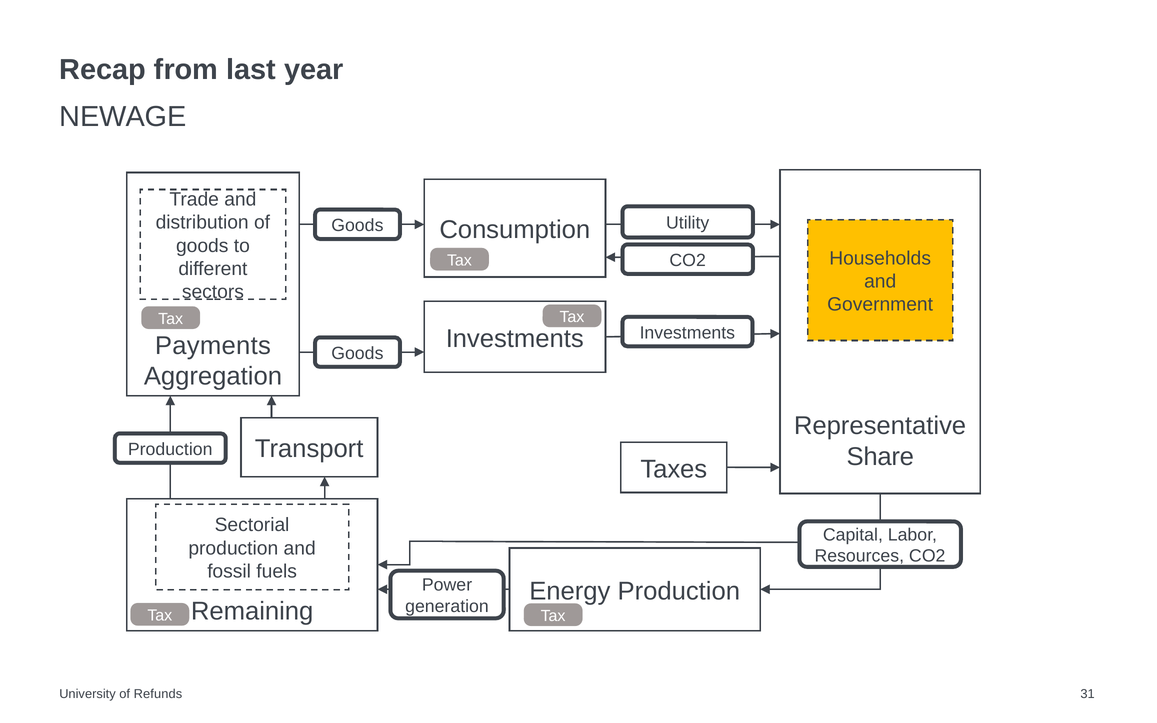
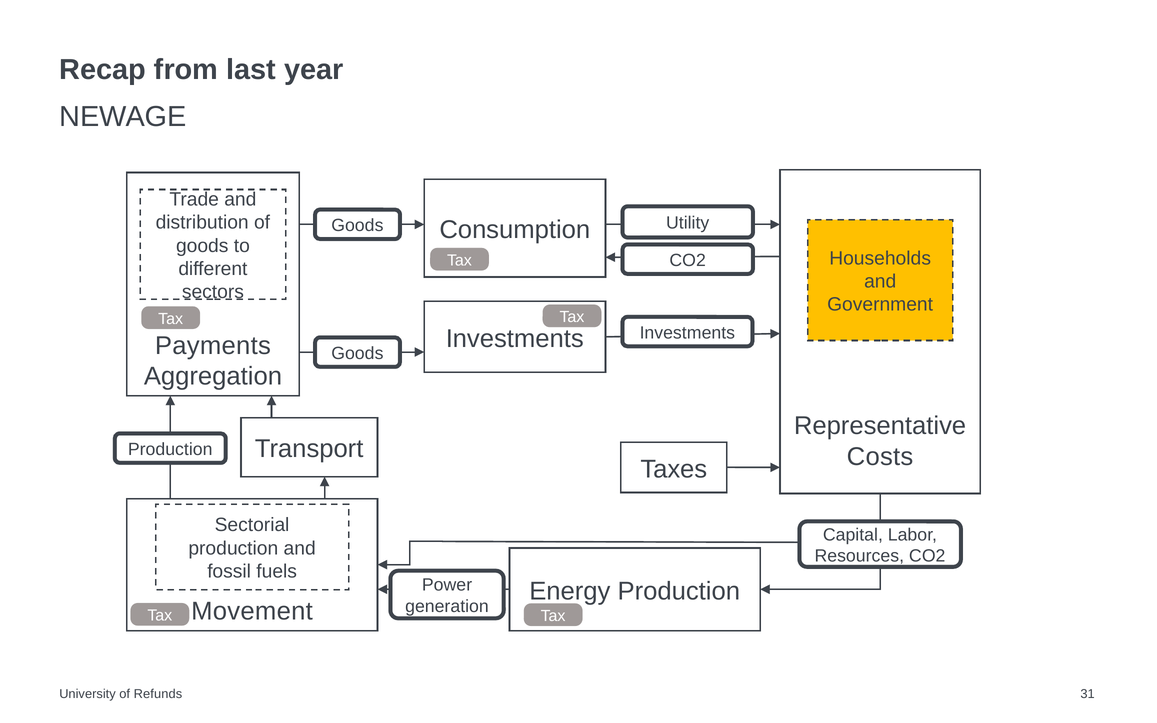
Share: Share -> Costs (880, 457)
Remaining: Remaining -> Movement (252, 611)
